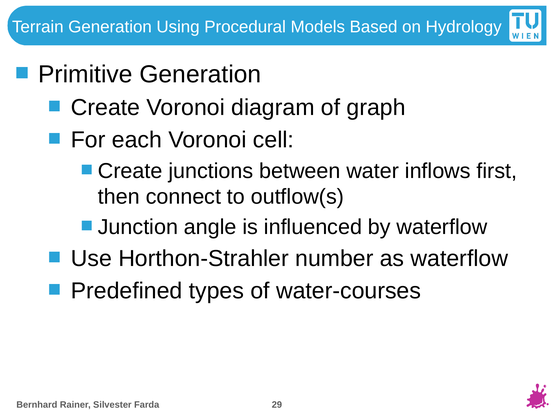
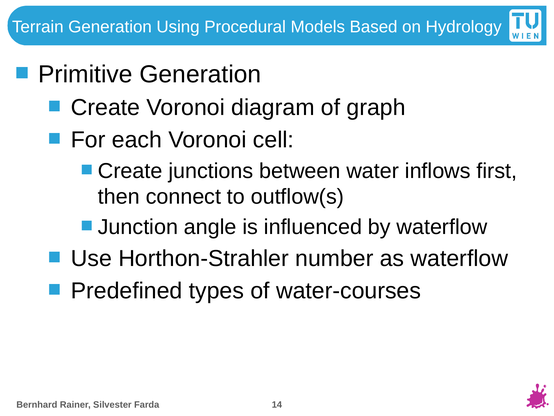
29: 29 -> 14 (277, 404)
